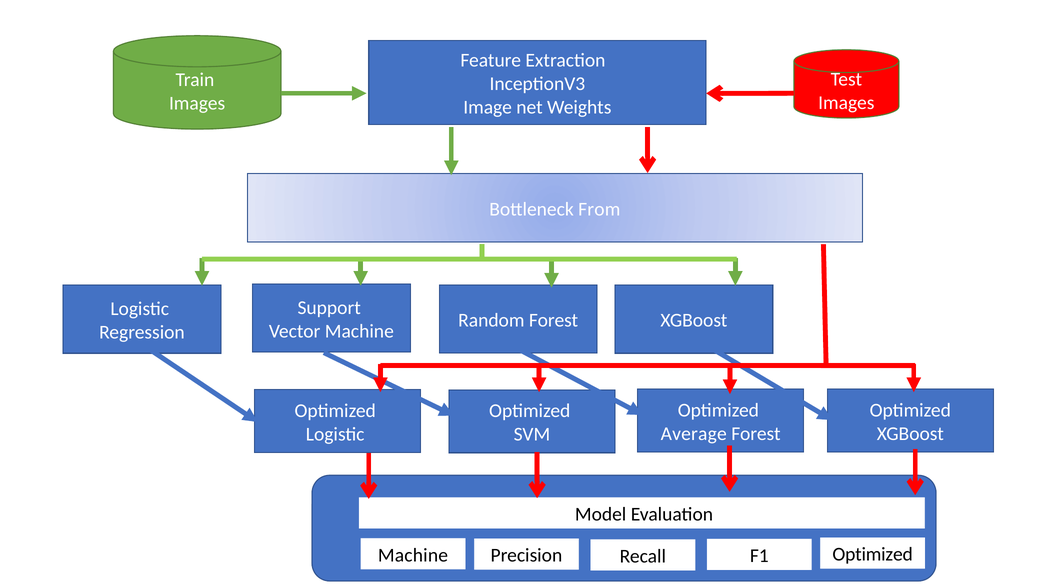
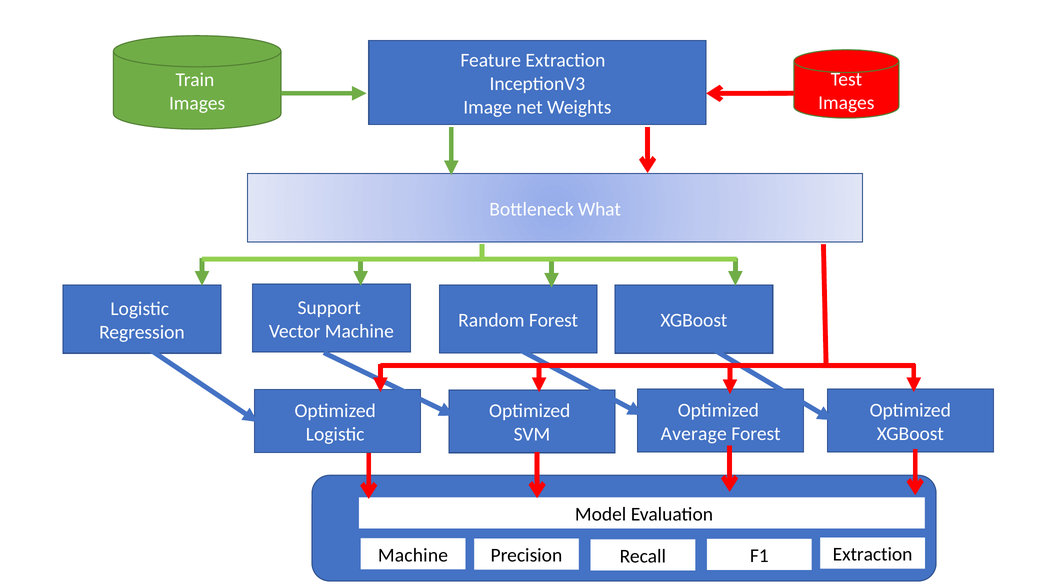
From: From -> What (599, 209)
F1 Optimized: Optimized -> Extraction (873, 555)
